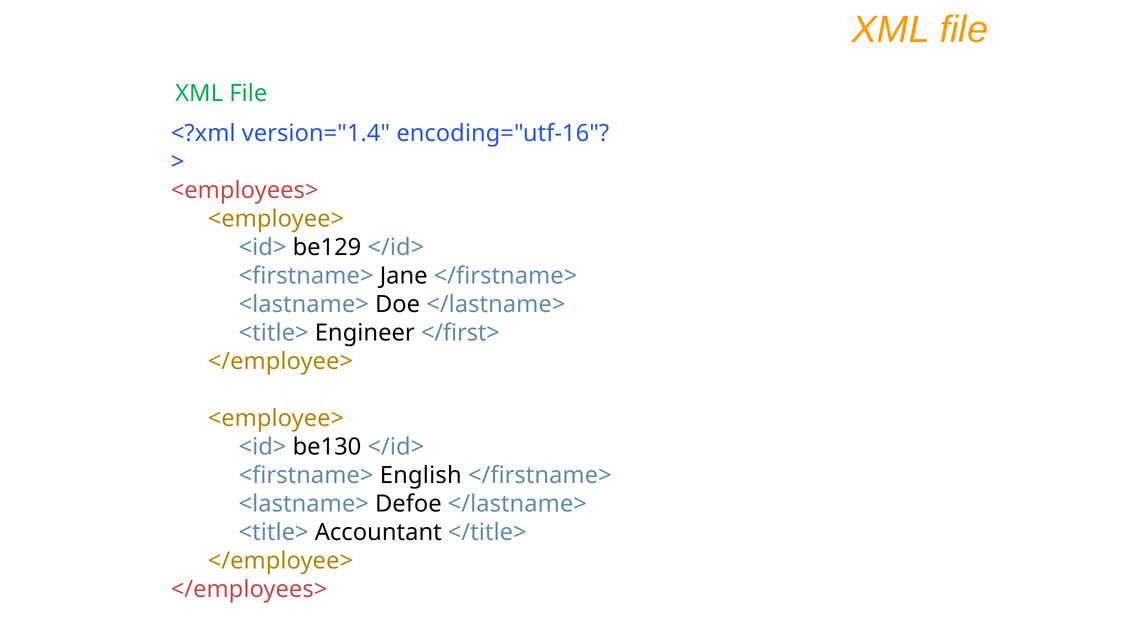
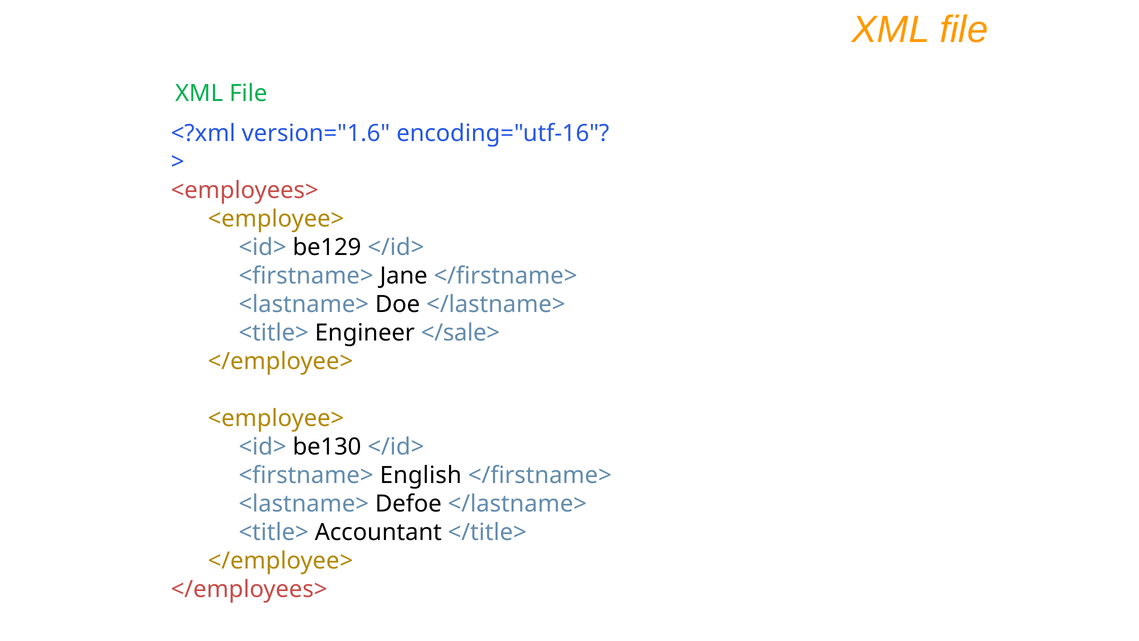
version="1.4: version="1.4 -> version="1.6 (316, 134)
</first>: </first> -> </sale> (460, 333)
